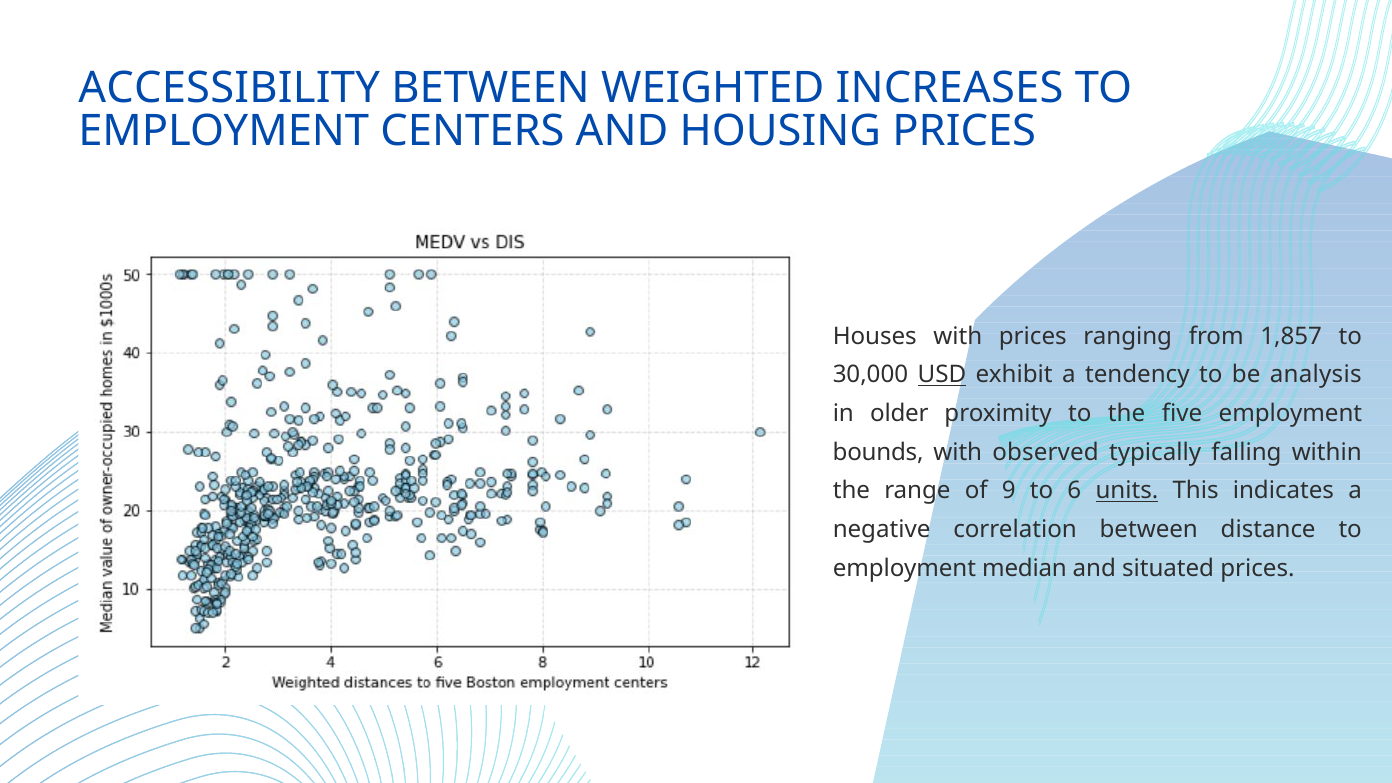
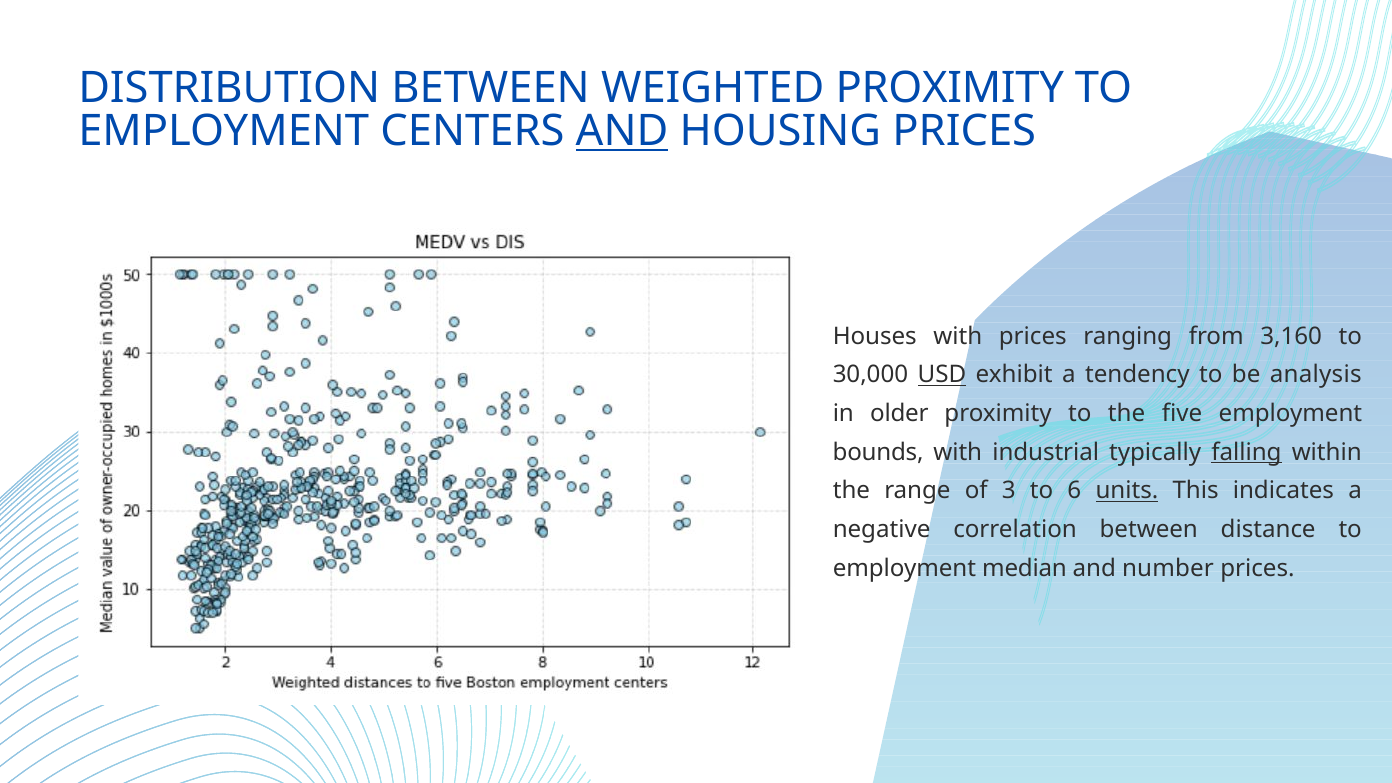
ACCESSIBILITY: ACCESSIBILITY -> DISTRIBUTION (229, 88)
WEIGHTED INCREASES: INCREASES -> PROXIMITY (950, 88)
AND underline: none -> present (622, 131)
1,857: 1,857 -> 3,160 (1291, 336)
observed: observed -> industrial (1046, 452)
falling underline: none -> present (1246, 452)
9: 9 -> 3 (1009, 491)
situated: situated -> number (1168, 568)
